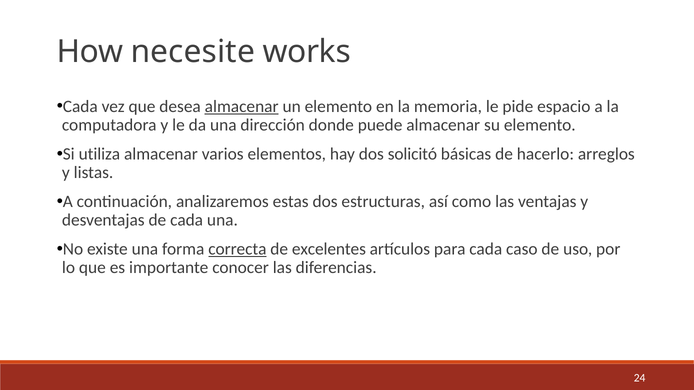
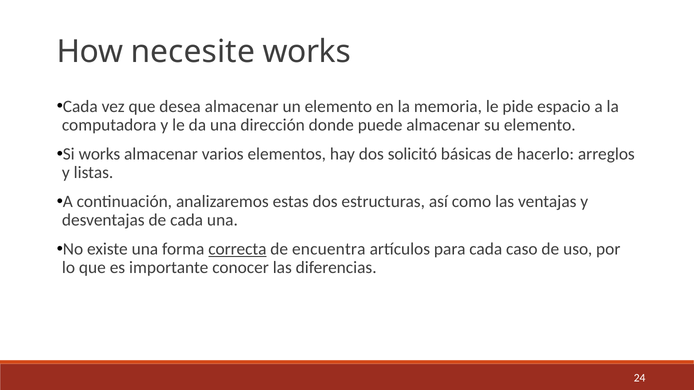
almacenar underline: present -> none (242, 107)
Si utiliza: utiliza -> works (99, 154)
excelentes: excelentes -> encuentra (329, 249)
